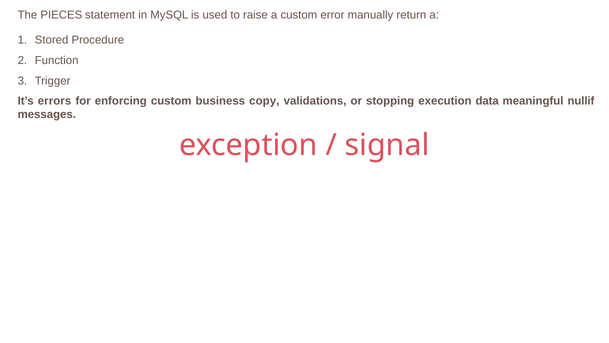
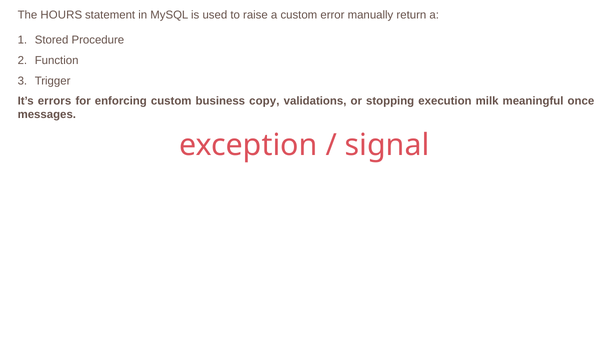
PIECES: PIECES -> HOURS (61, 15)
data: data -> milk (487, 101)
nullif: nullif -> once (581, 101)
